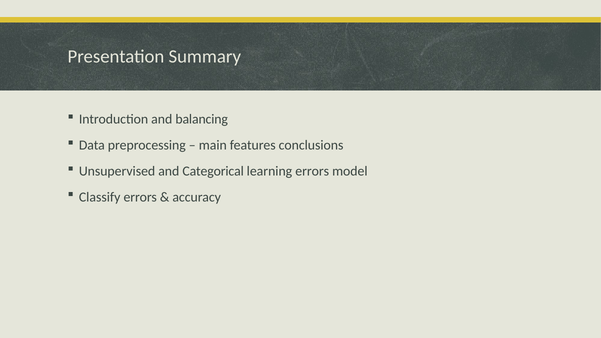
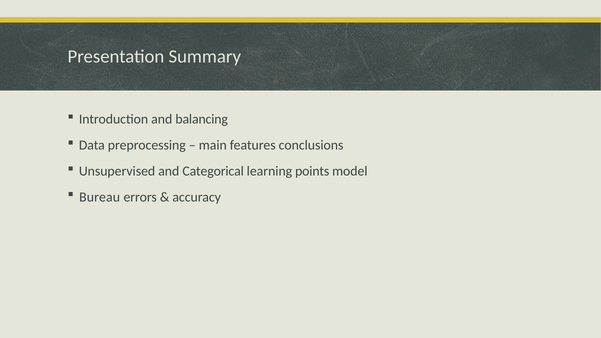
learning errors: errors -> points (312, 171)
Classify: Classify -> Bureau (100, 197)
